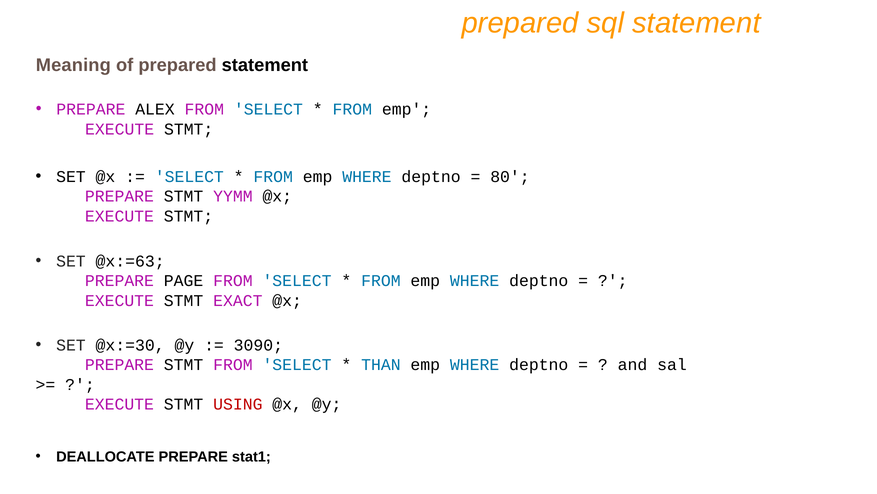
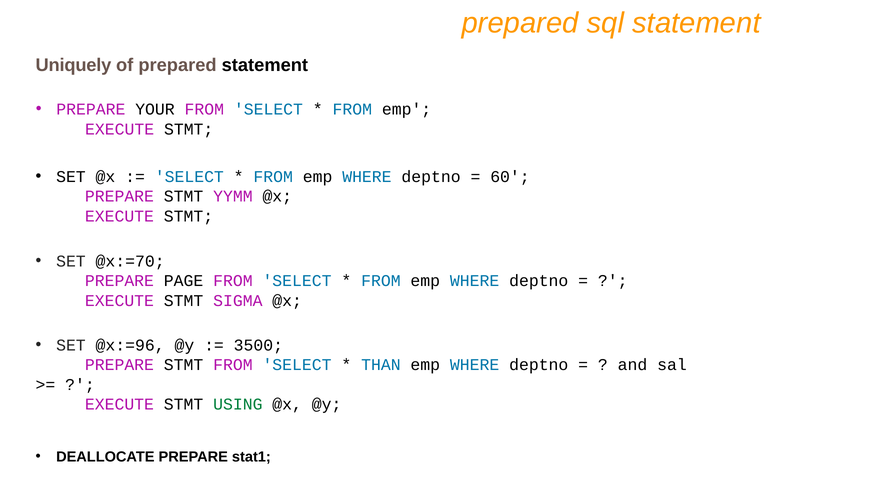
Meaning: Meaning -> Uniquely (73, 65)
ALEX: ALEX -> YOUR (155, 109)
80: 80 -> 60 (510, 176)
@x:=63: @x:=63 -> @x:=70 (130, 261)
EXACT: EXACT -> SIGMA (238, 300)
@x:=30: @x:=30 -> @x:=96 (130, 345)
3090: 3090 -> 3500 (258, 345)
USING colour: red -> green (238, 404)
